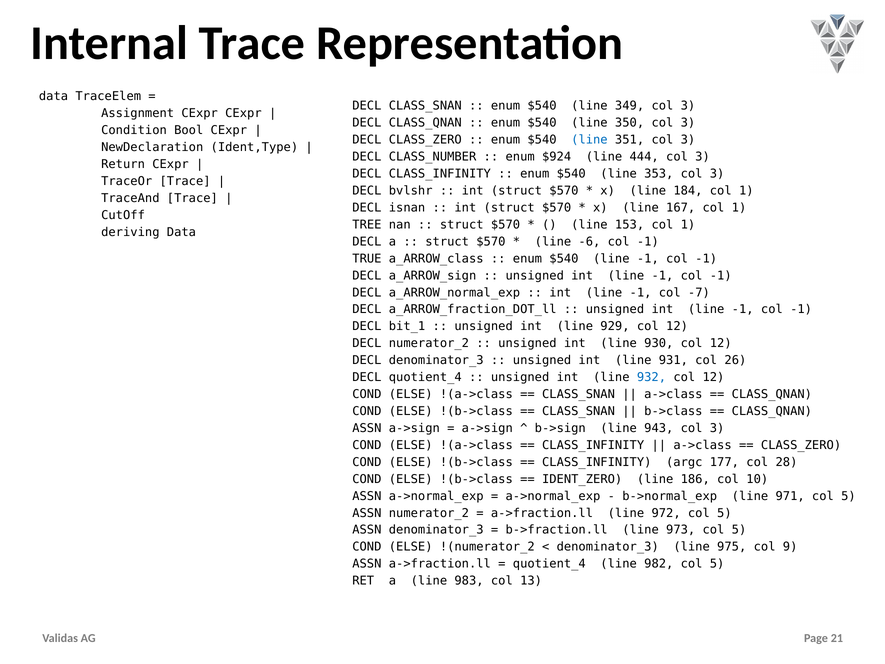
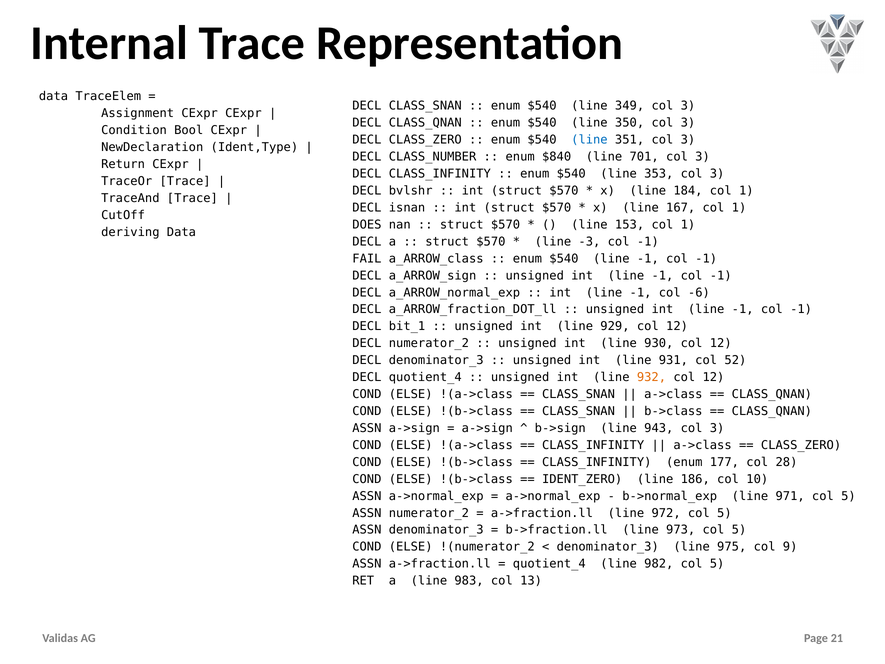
$924: $924 -> $840 (557, 157)
444: 444 -> 701 (644, 157)
TREE: TREE -> DOES (367, 225)
-6: -6 -> -3 (589, 242)
TRUE: TRUE -> FAIL (367, 259)
-7: -7 -> -6 (699, 292)
26: 26 -> 52 (735, 360)
932 colour: blue -> orange (651, 377)
CLASS_INFINITY argc: argc -> enum (684, 462)
